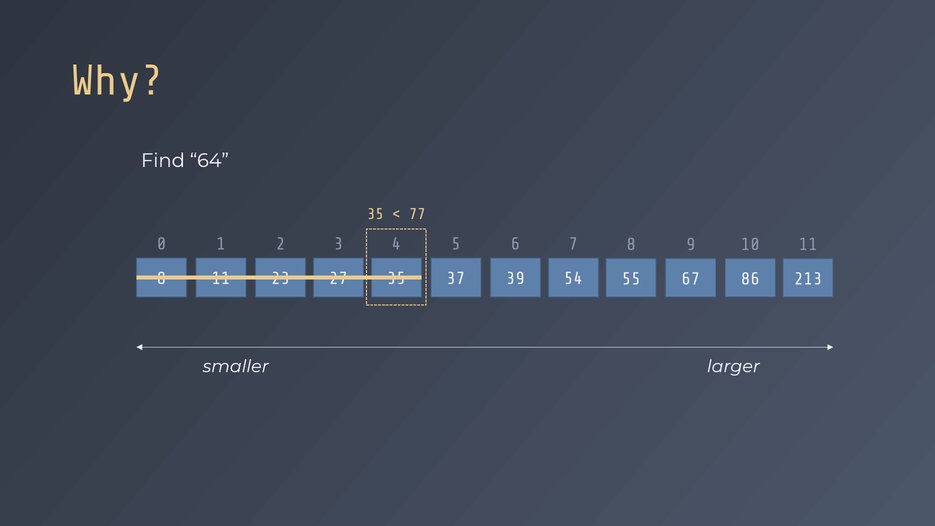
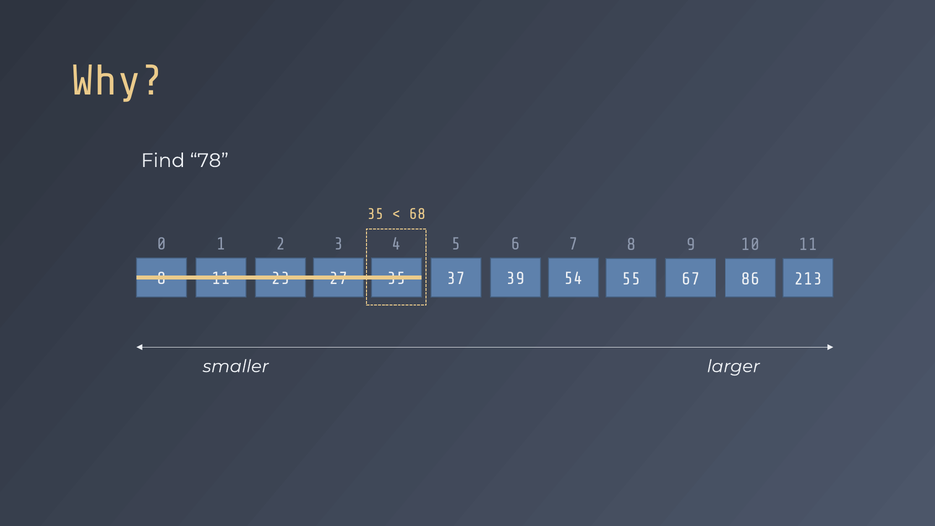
64: 64 -> 78 (209, 161)
77: 77 -> 68 (417, 214)
